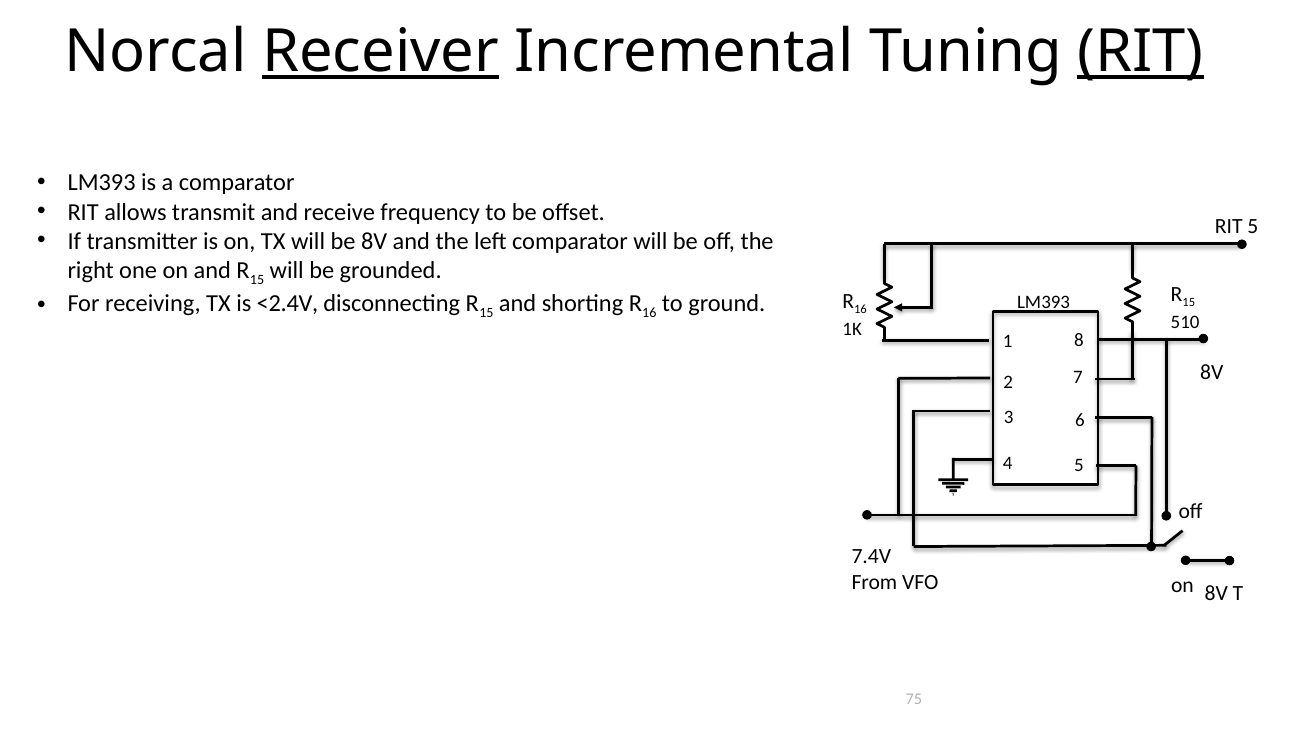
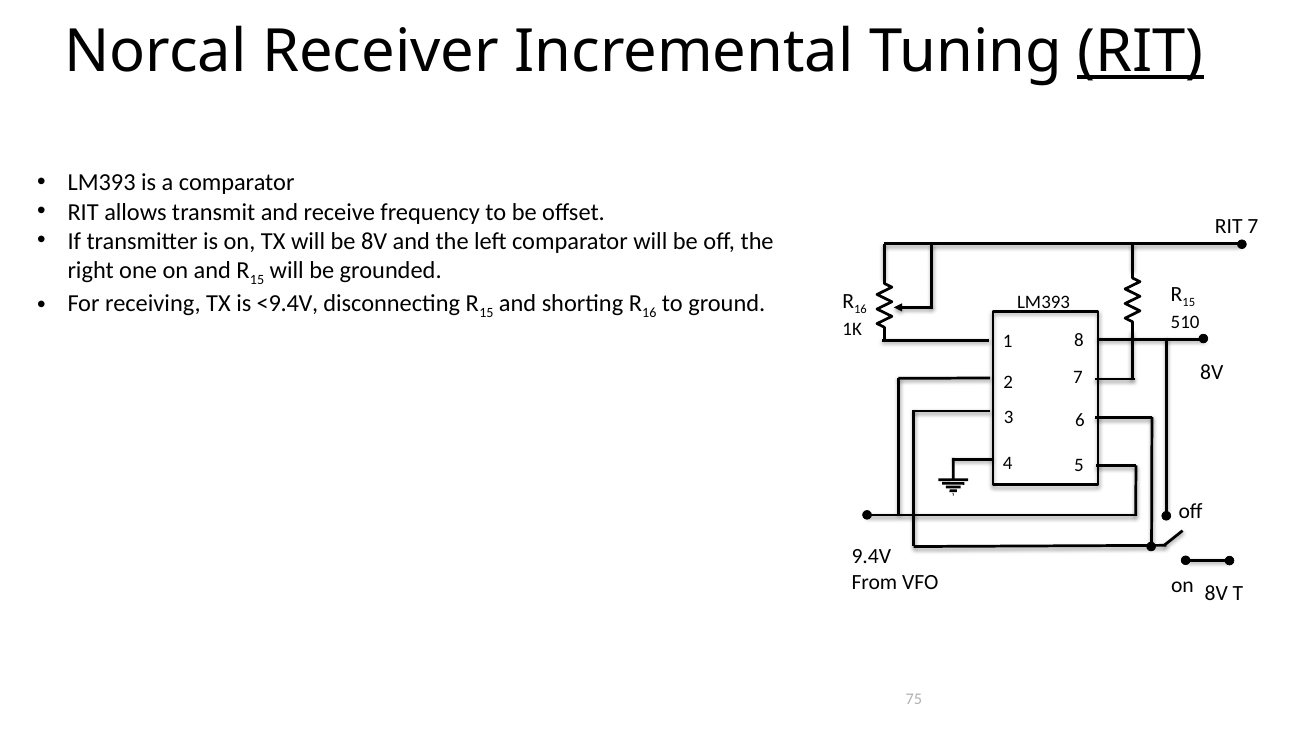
Receiver underline: present -> none (381, 51)
RIT 5: 5 -> 7 (1253, 227)
<2.4V: <2.4V -> <9.4V (287, 304)
7.4V: 7.4V -> 9.4V (871, 556)
